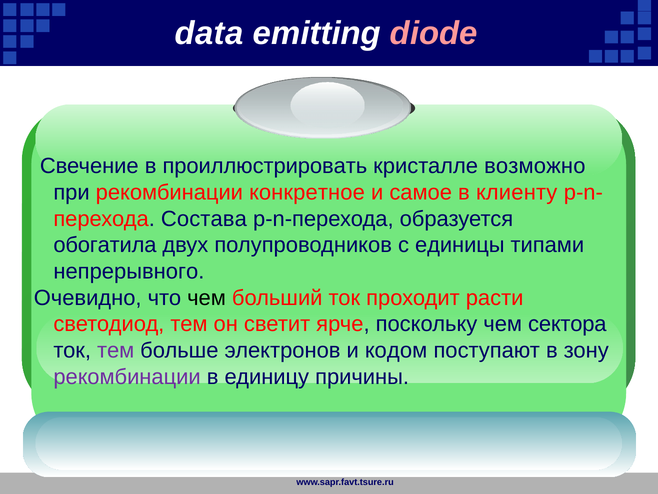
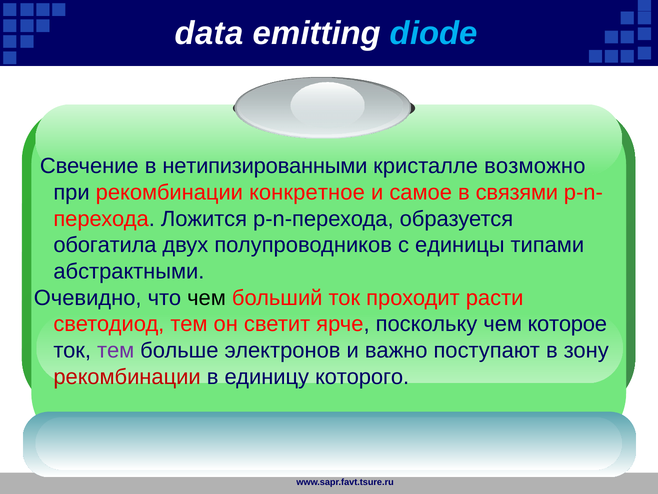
diode colour: pink -> light blue (434, 34)
проиллюстрировать: проиллюстрировать -> нетипизированными (265, 166)
клиенту: клиенту -> связями (517, 192)
Состава: Состава -> Ложится (204, 219)
непрерывного: непрерывного -> абстрактными (129, 271)
сектора: сектора -> которое (567, 324)
кодом: кодом -> важно (396, 350)
рекомбинации colour: purple -> red (127, 377)
причины: причины -> которого (362, 377)
